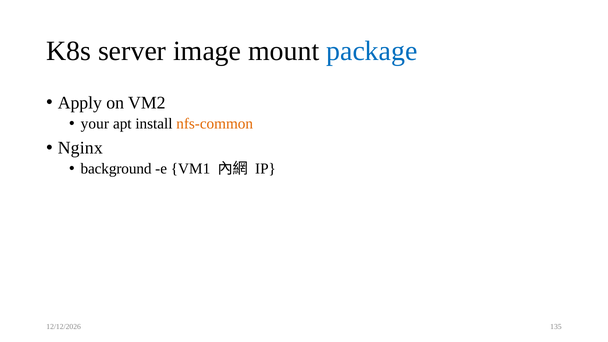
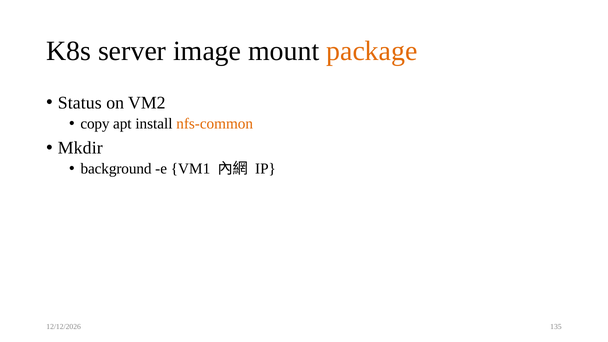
package colour: blue -> orange (372, 51)
Apply: Apply -> Status (80, 103)
your: your -> copy (95, 124)
Nginx: Nginx -> Mkdir (80, 148)
